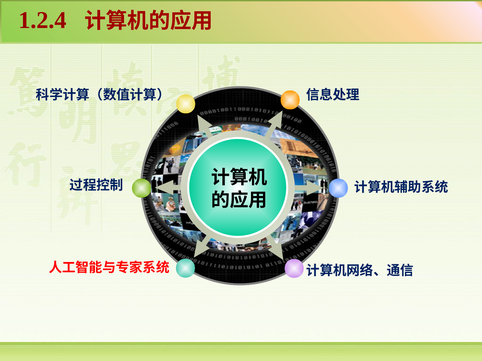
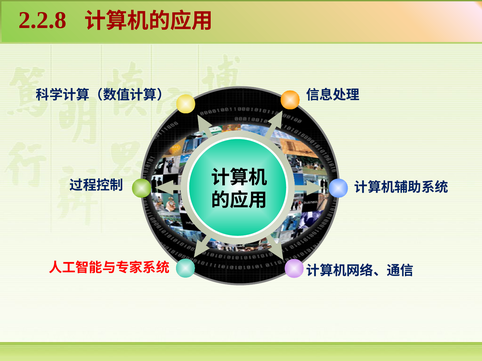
1.2.4: 1.2.4 -> 2.2.8 (42, 20)
